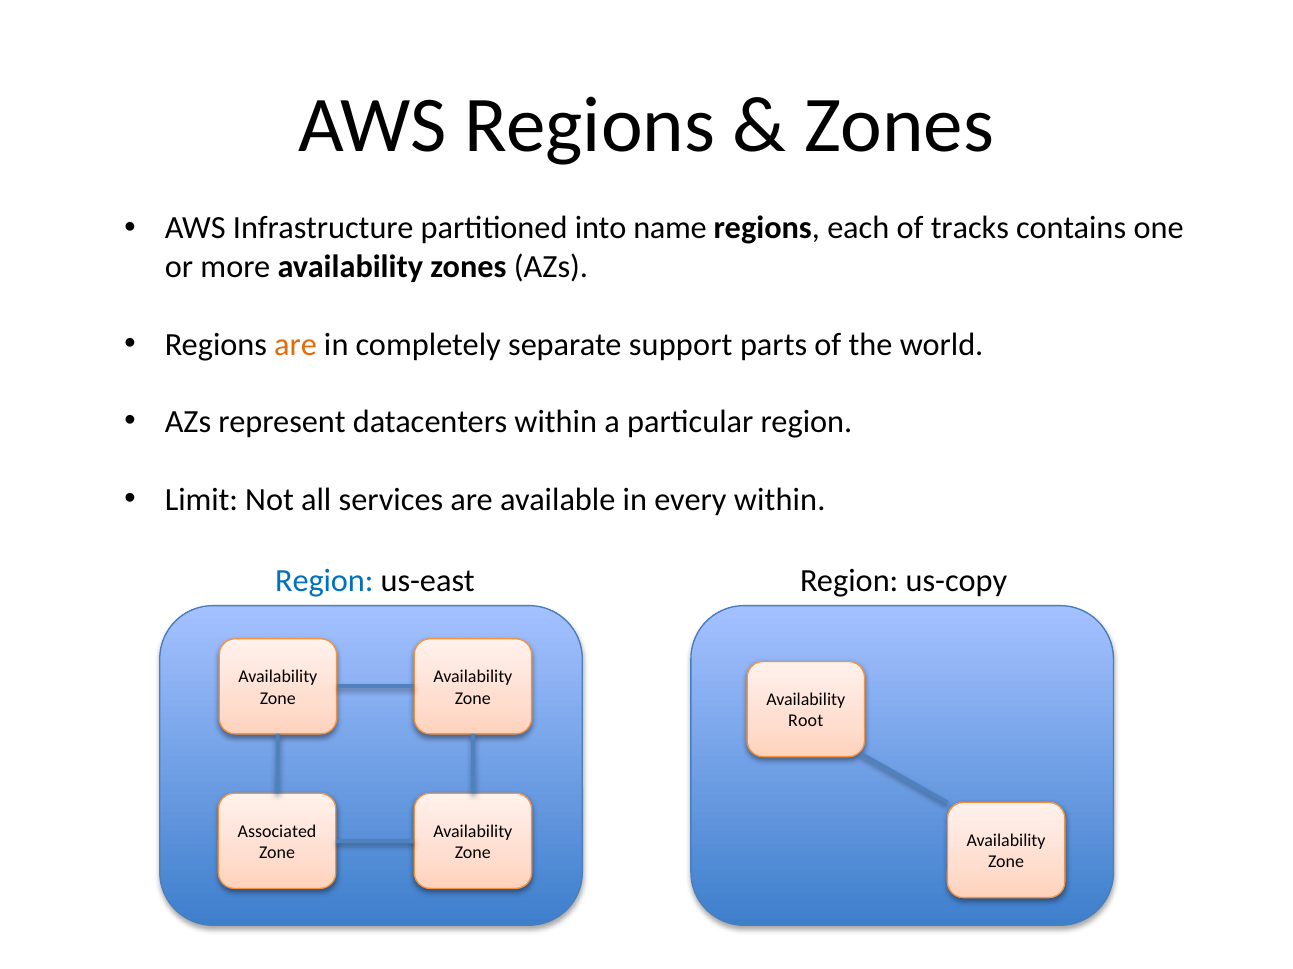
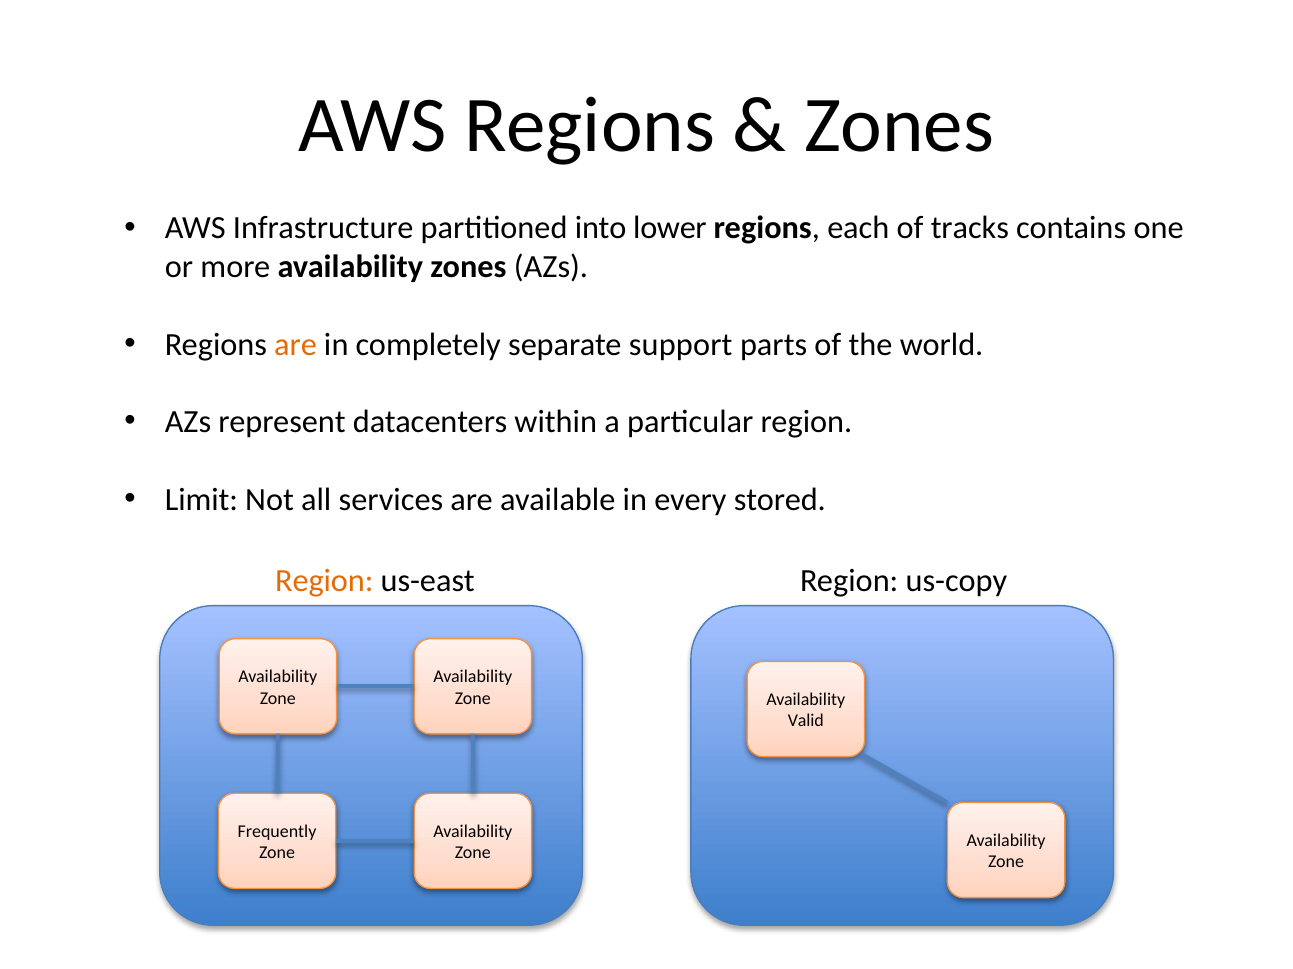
name: name -> lower (670, 228)
every within: within -> stored (780, 500)
Region colour: blue -> orange (324, 581)
Root: Root -> Valid (806, 722)
Associated: Associated -> Frequently (277, 832)
